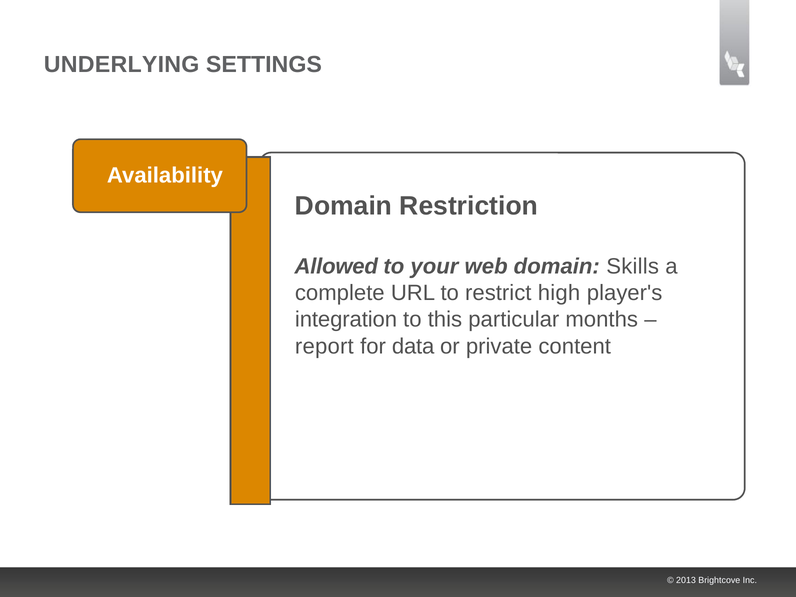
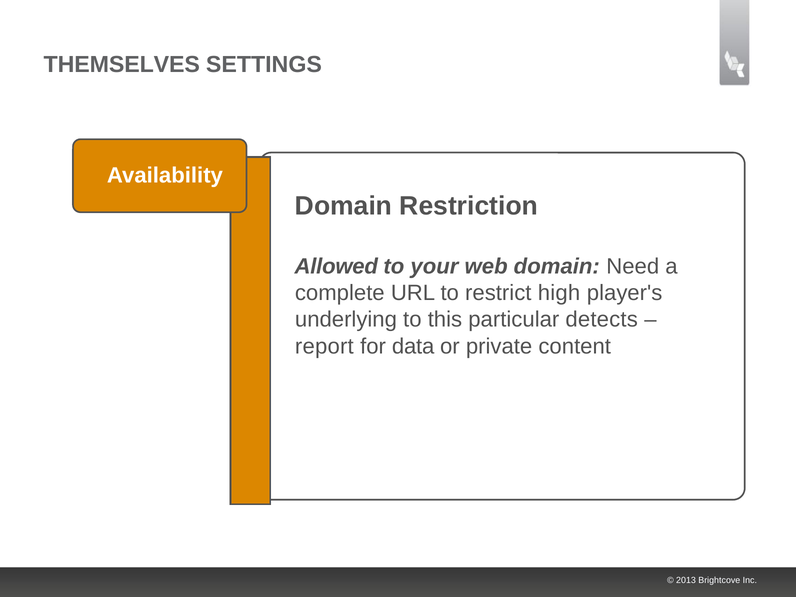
UNDERLYING: UNDERLYING -> THEMSELVES (122, 64)
Skills: Skills -> Need (633, 267)
integration: integration -> underlying (346, 320)
months: months -> detects (602, 320)
